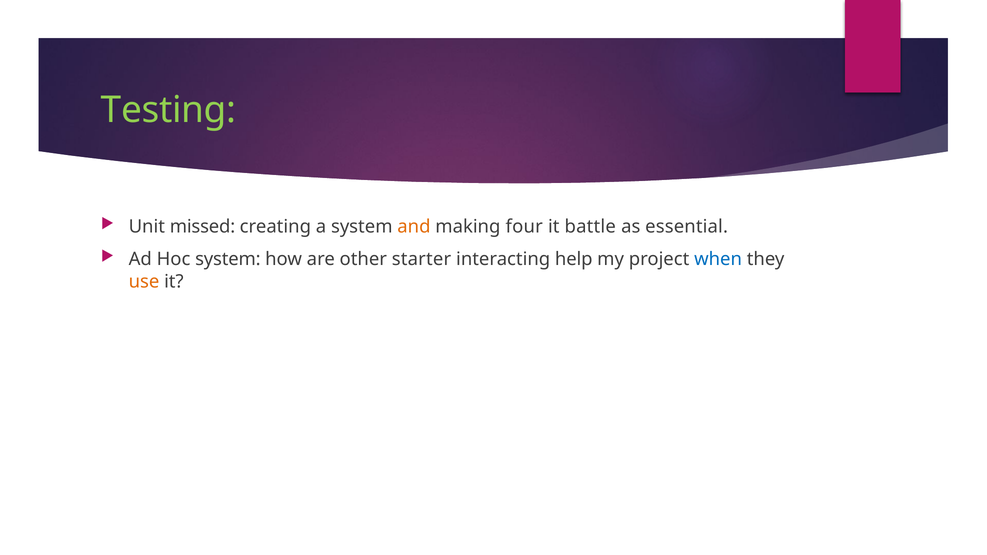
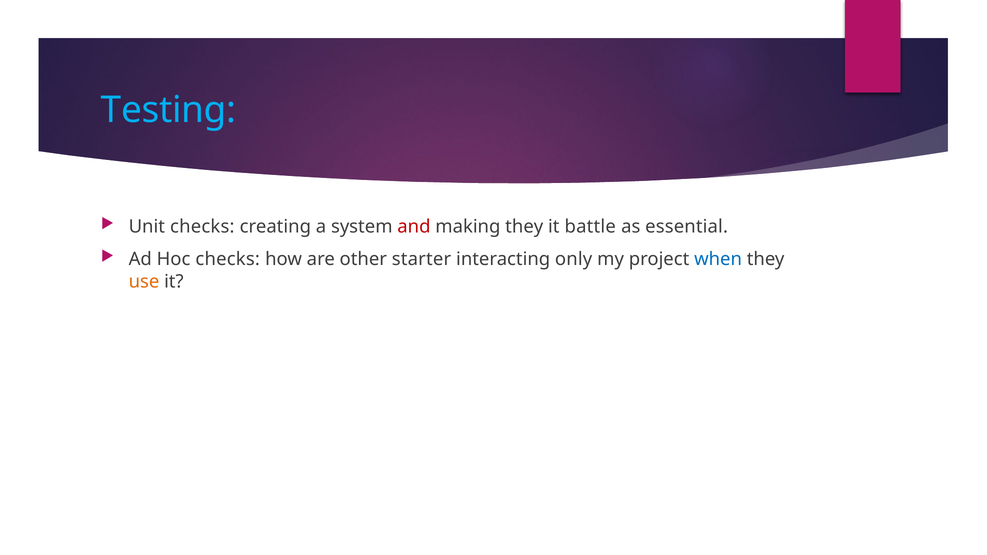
Testing colour: light green -> light blue (169, 110)
Unit missed: missed -> checks (202, 227)
and colour: orange -> red (414, 227)
making four: four -> they (524, 227)
Hoc system: system -> checks (228, 259)
help: help -> only (574, 259)
